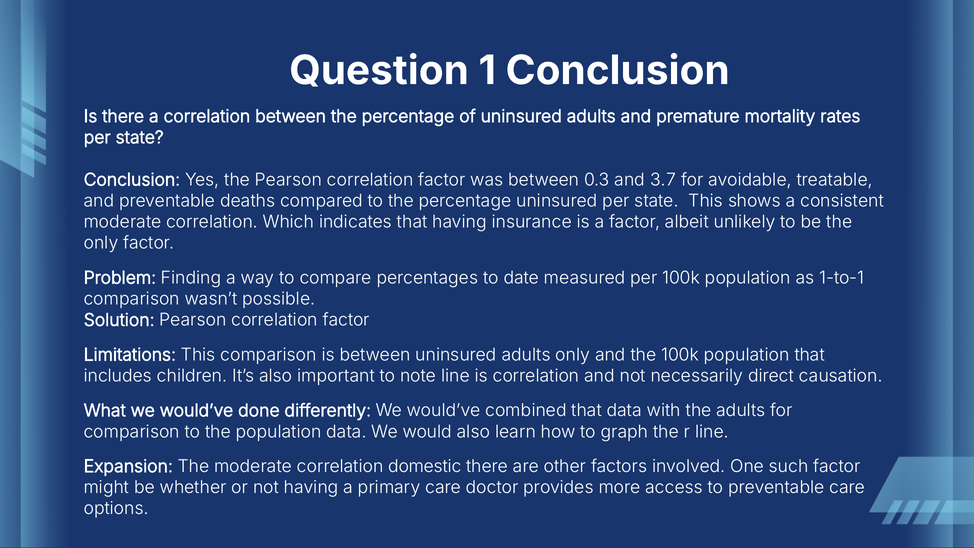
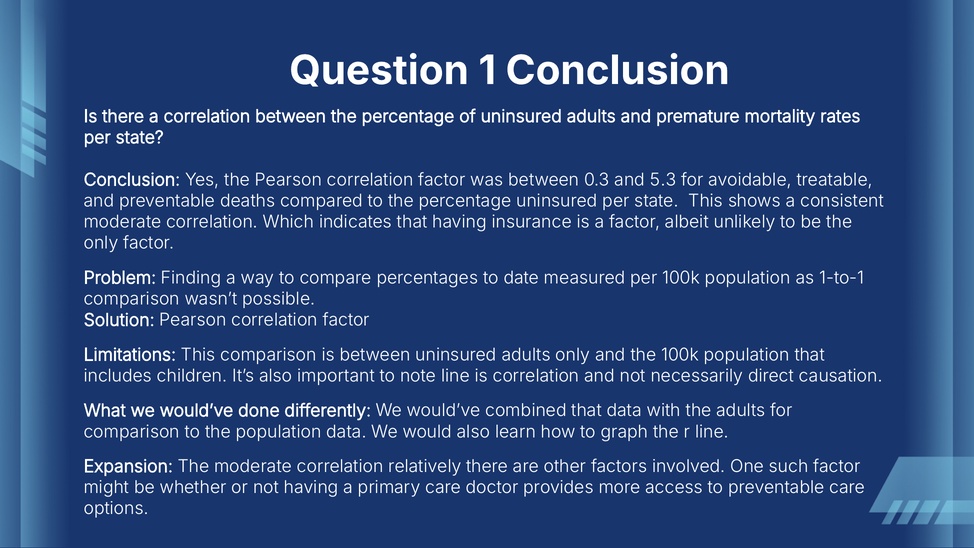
3.7: 3.7 -> 5.3 (663, 180)
domestic: domestic -> relatively (425, 466)
